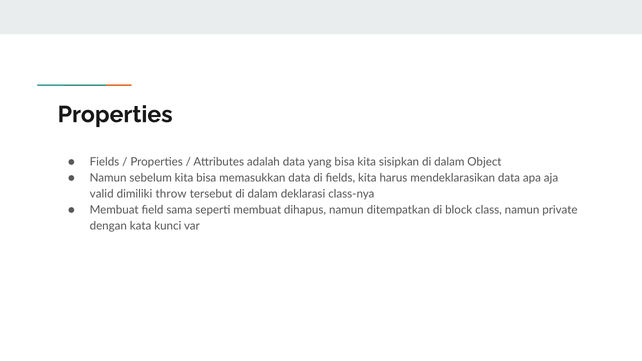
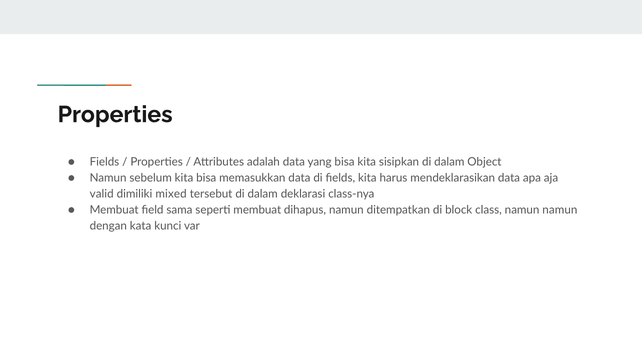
throw: throw -> mixed (171, 194)
namun private: private -> namun (560, 210)
